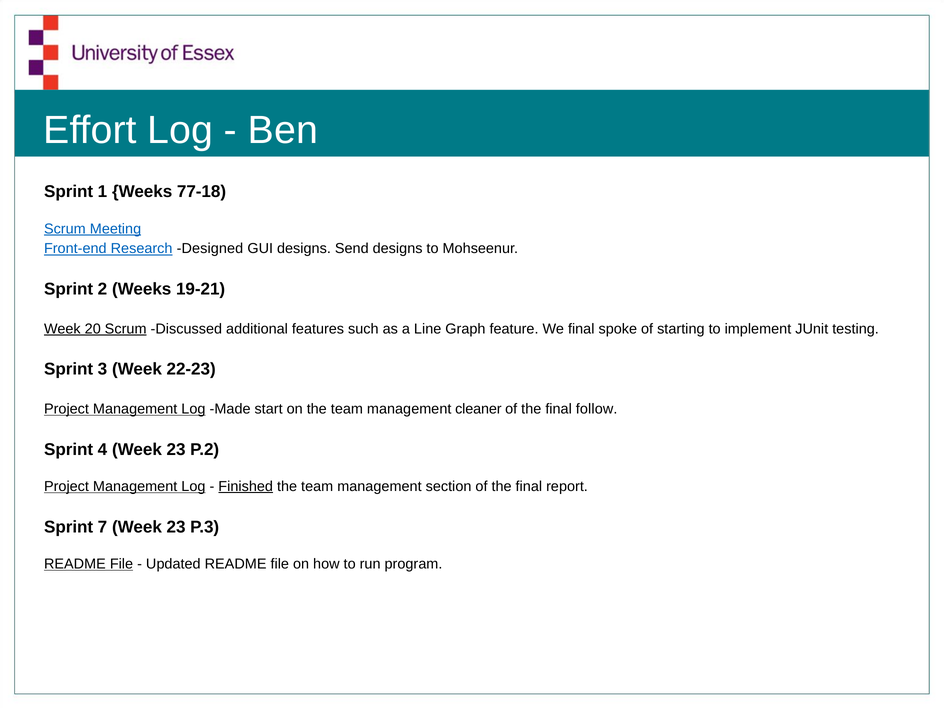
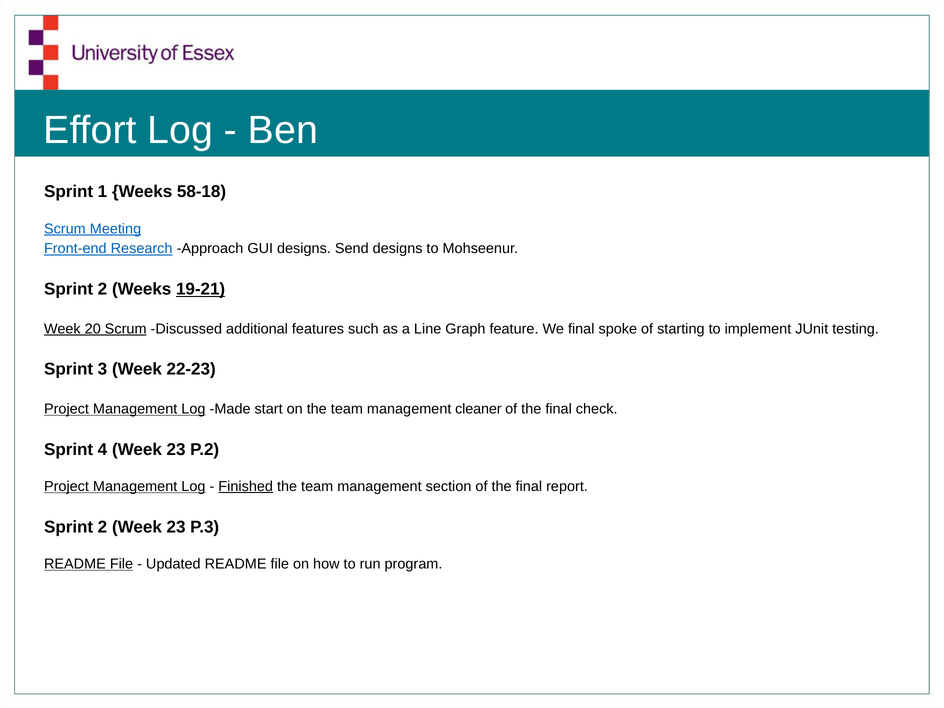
77-18: 77-18 -> 58-18 (202, 192)
Designed: Designed -> Approach (210, 249)
19-21 underline: none -> present (201, 289)
follow: follow -> check (597, 409)
7: 7 -> 2 (102, 527)
